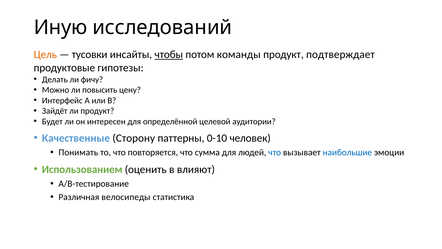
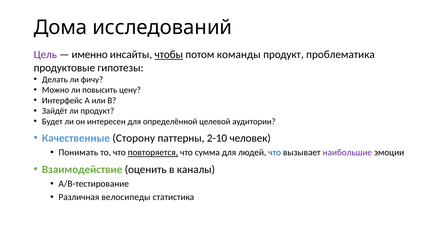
Иную: Иную -> Дома (60, 27)
Цель colour: orange -> purple (45, 54)
тусовки: тусовки -> именно (90, 54)
подтверждает: подтверждает -> проблематика (340, 54)
0-10: 0-10 -> 2-10 (217, 138)
повторяется underline: none -> present (153, 152)
наибольшие colour: blue -> purple (347, 152)
Использованием: Использованием -> Взаимодействие (82, 169)
влияют: влияют -> каналы (196, 169)
